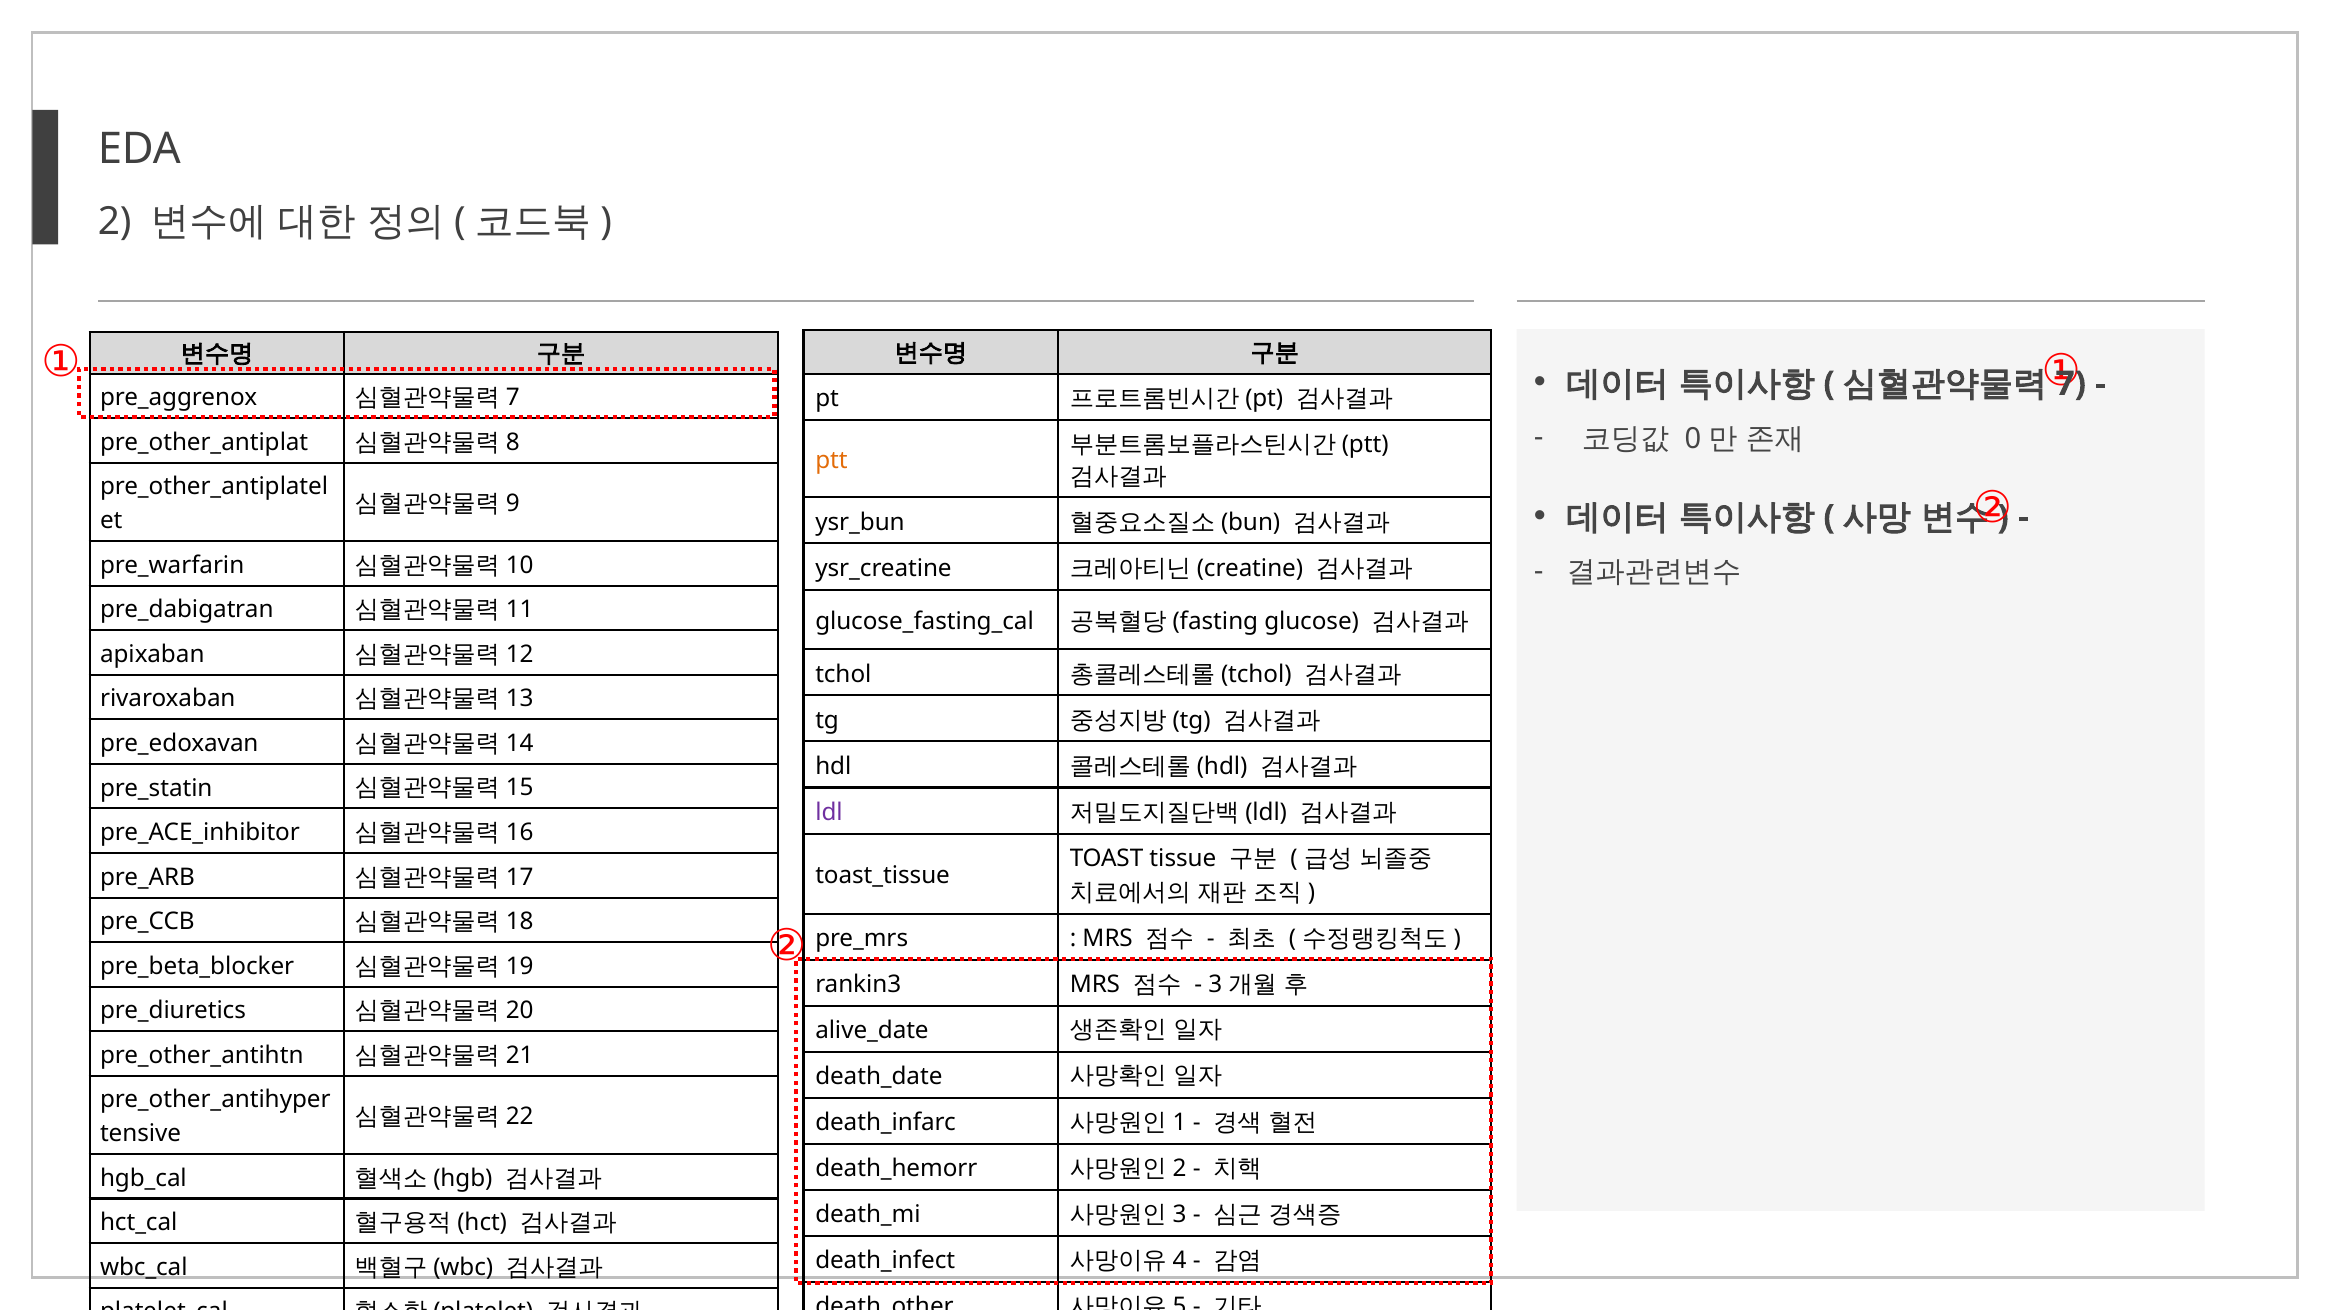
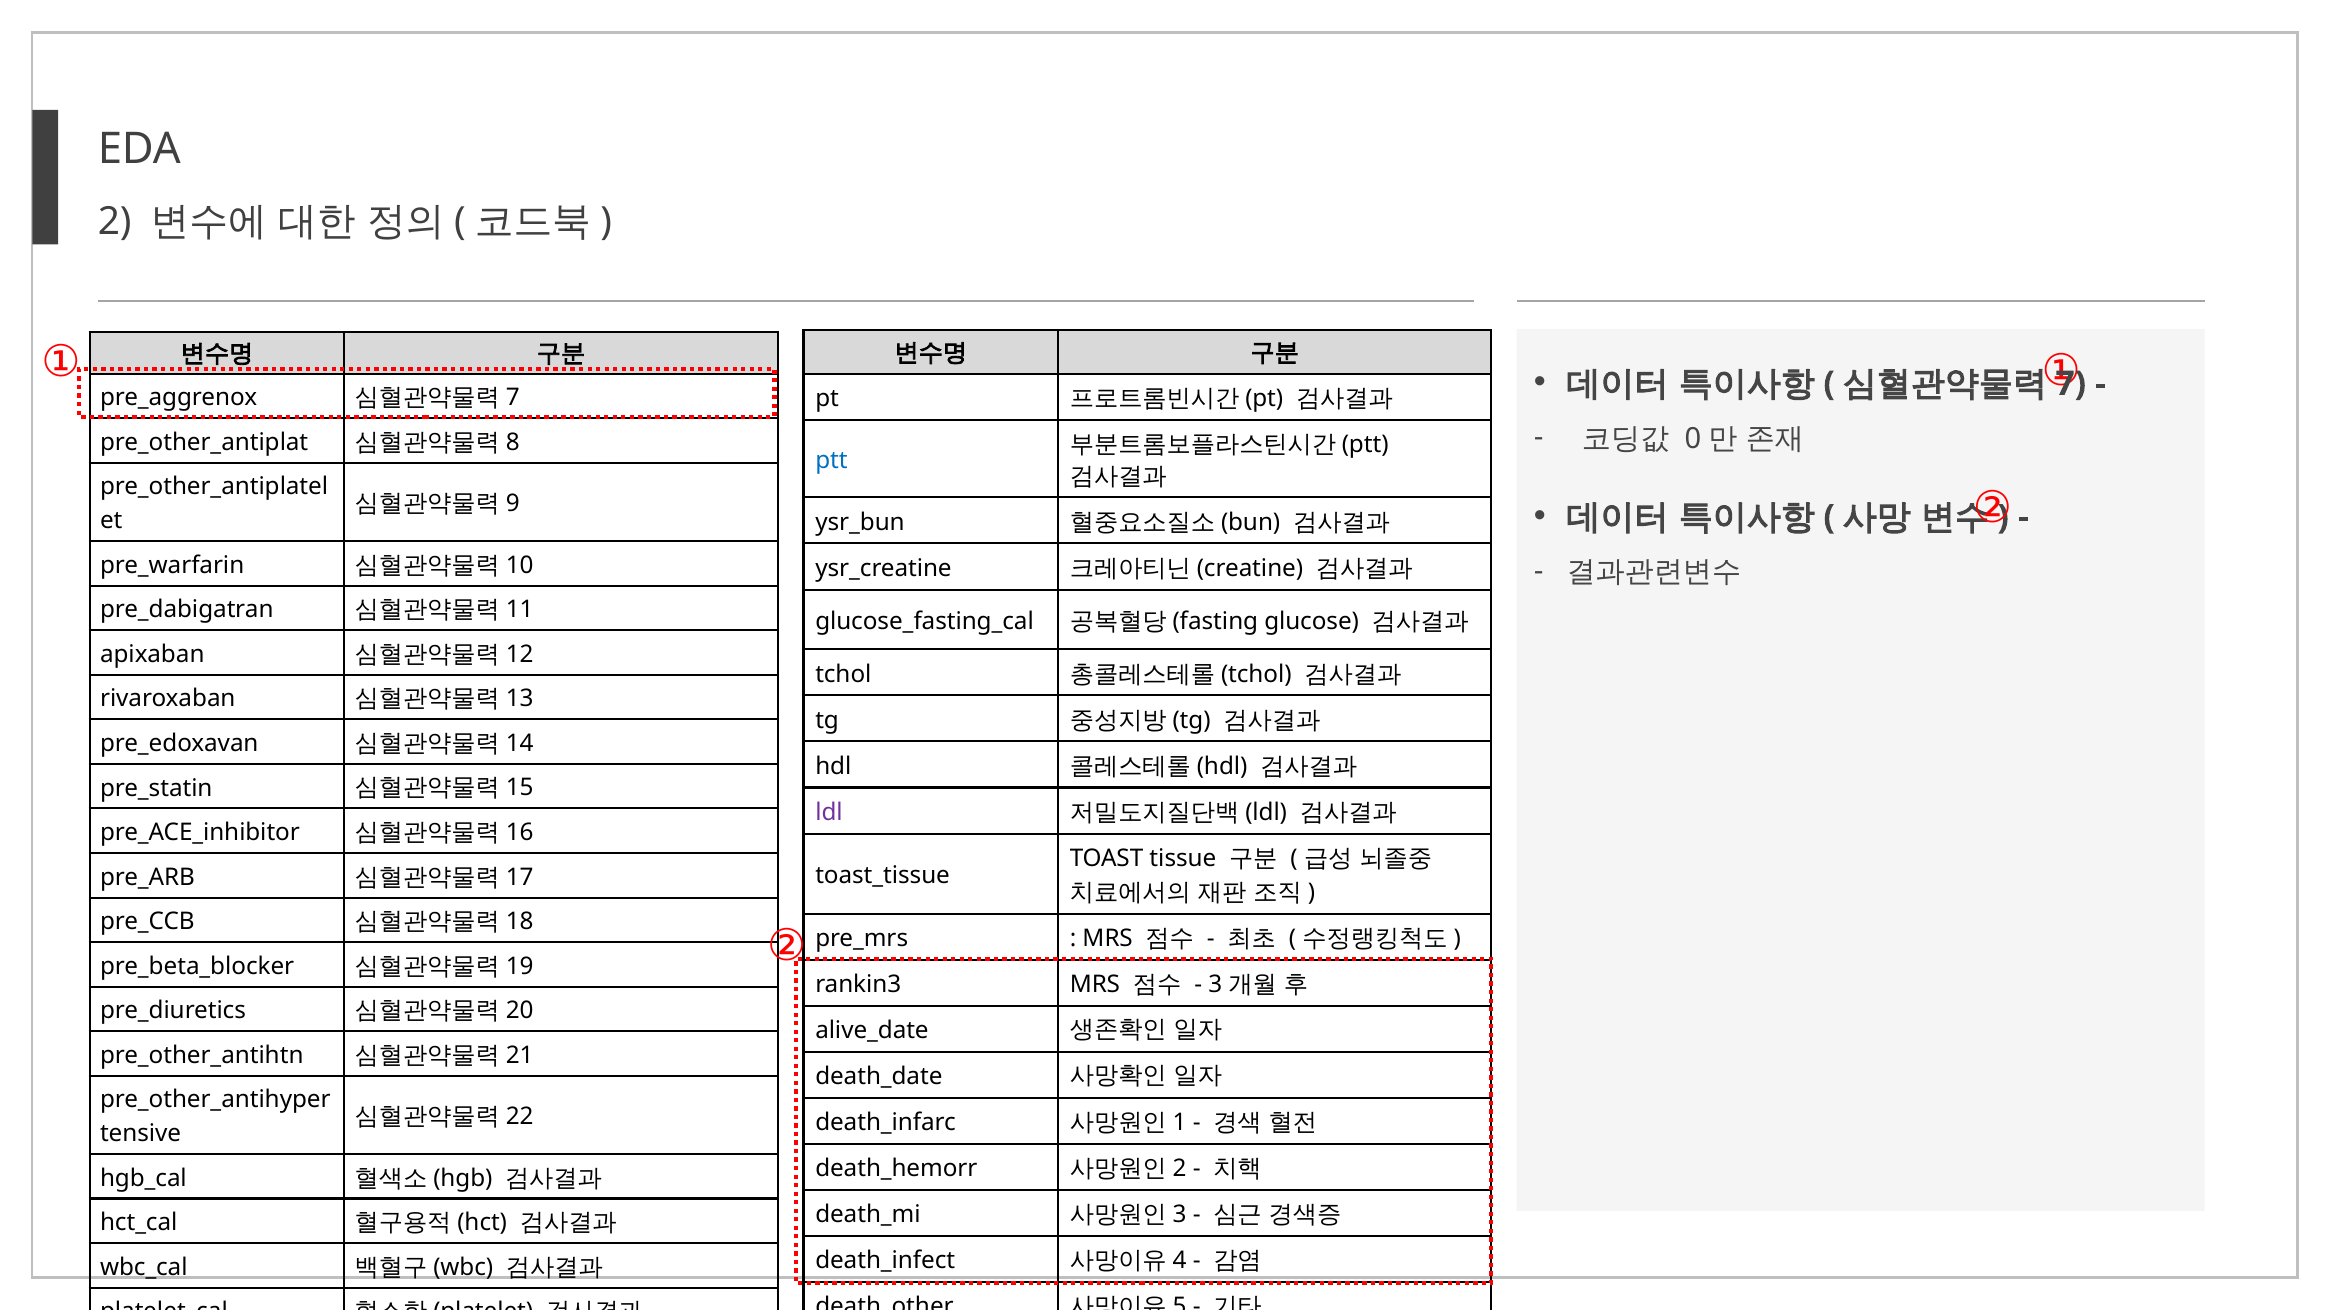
ptt colour: orange -> blue (832, 461)
